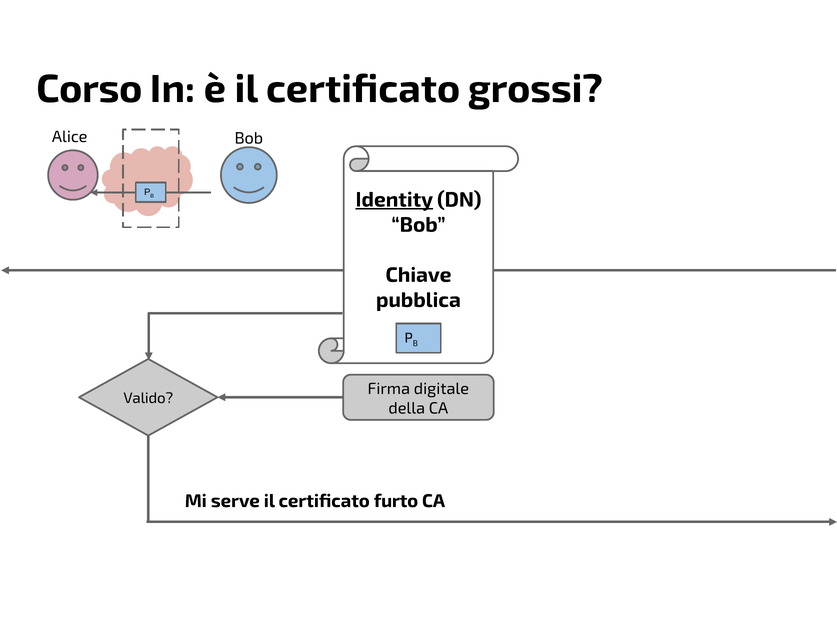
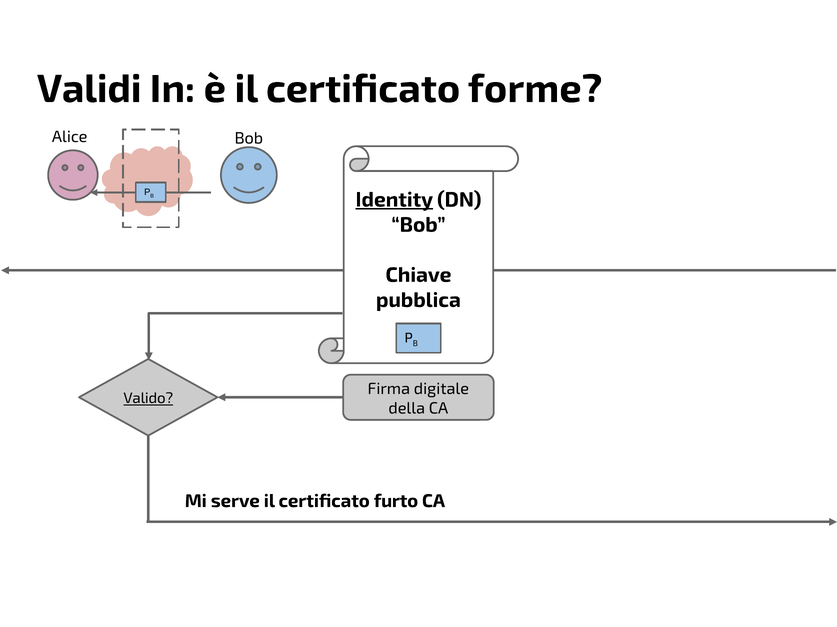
Corso: Corso -> Validi (89, 89)
grossi: grossi -> forme (535, 89)
Valido underline: none -> present (148, 399)
